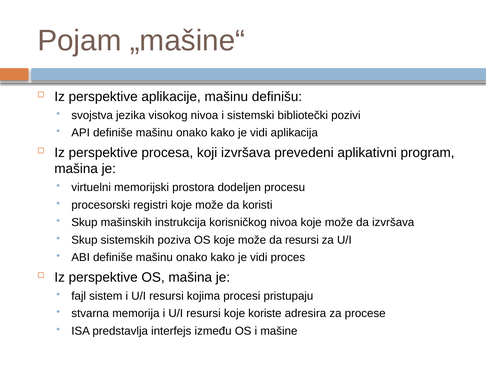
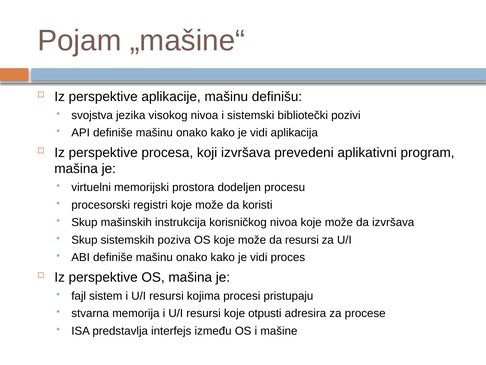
koriste: koriste -> otpusti (265, 313)
